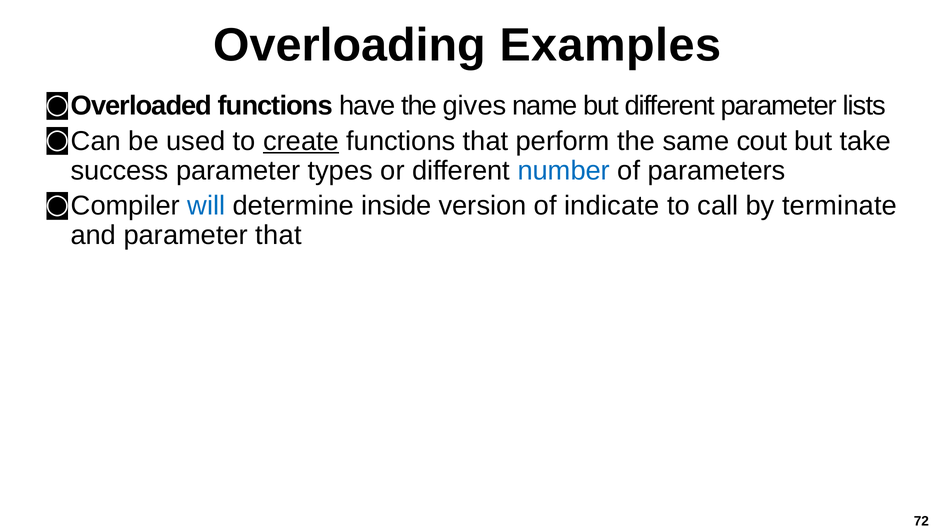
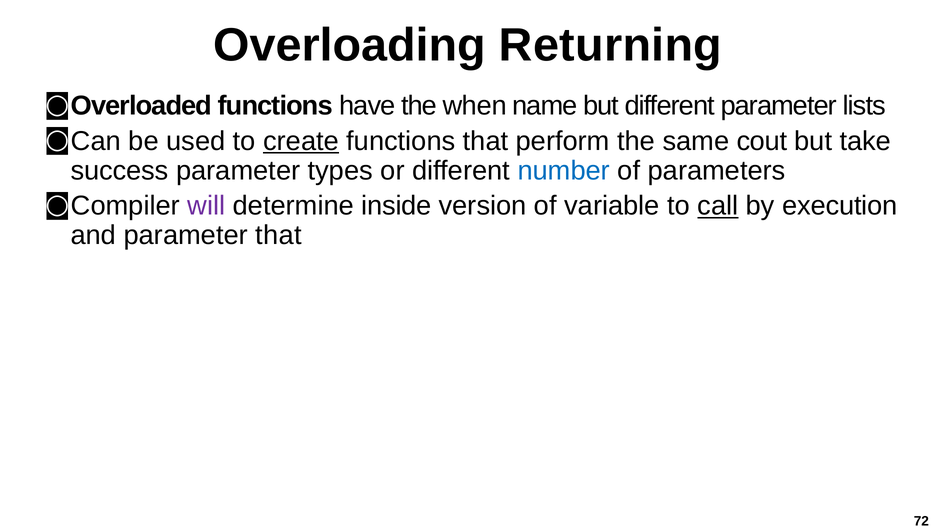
Examples: Examples -> Returning (610, 45)
gives: gives -> when (475, 106)
will colour: blue -> purple (206, 206)
indicate: indicate -> variable (612, 206)
call underline: none -> present (718, 206)
terminate: terminate -> execution (840, 206)
